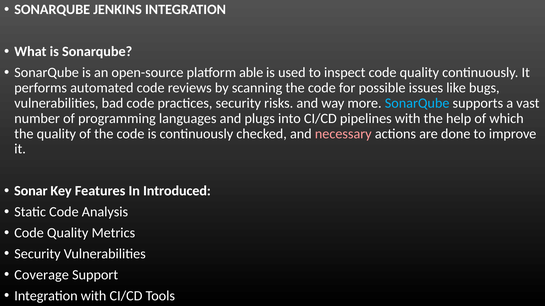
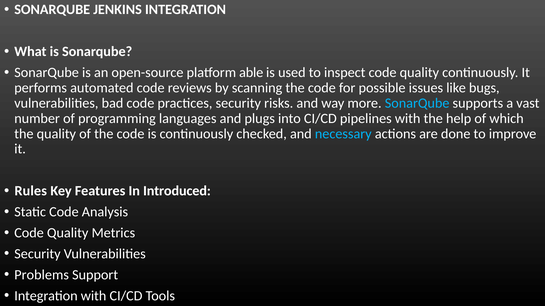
necessary colour: pink -> light blue (343, 134)
Sonar: Sonar -> Rules (31, 191)
Coverage: Coverage -> Problems (42, 275)
